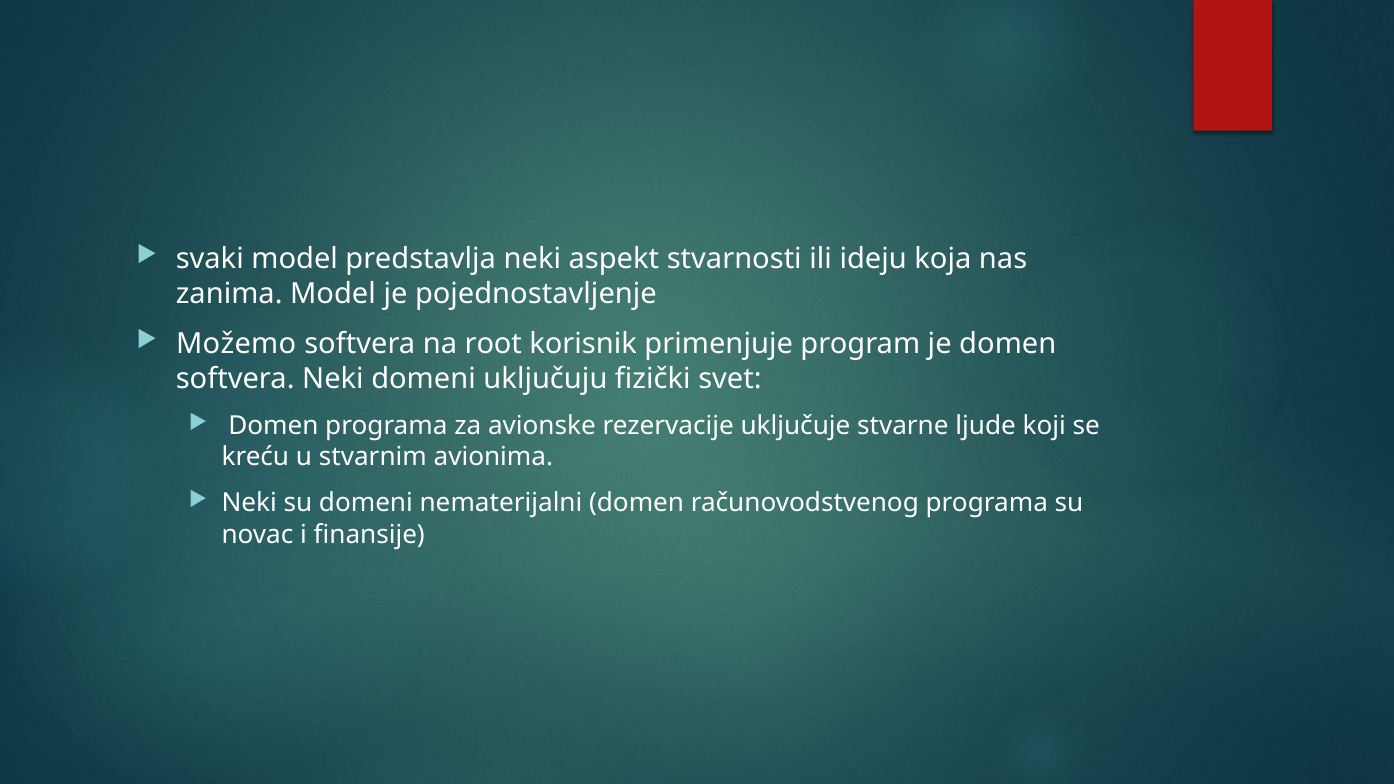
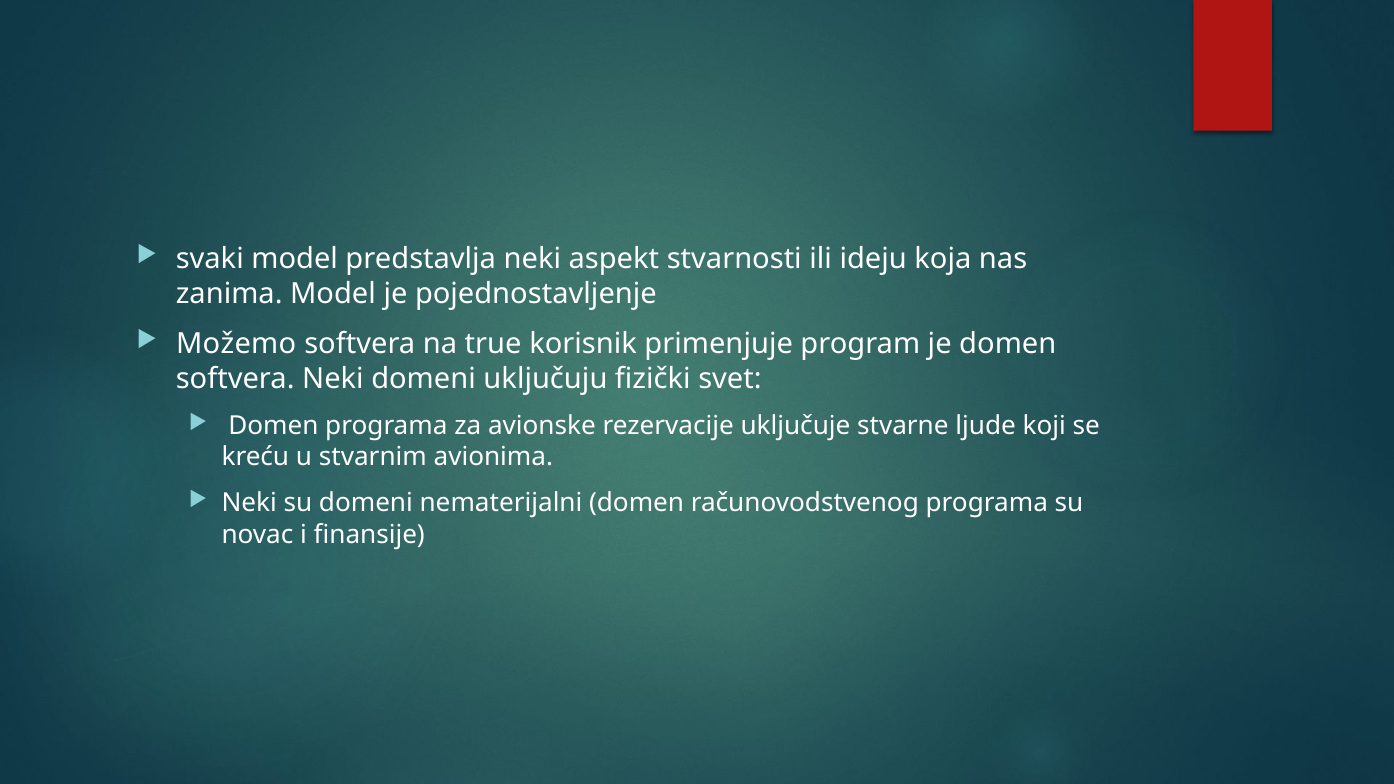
root: root -> true (493, 344)
